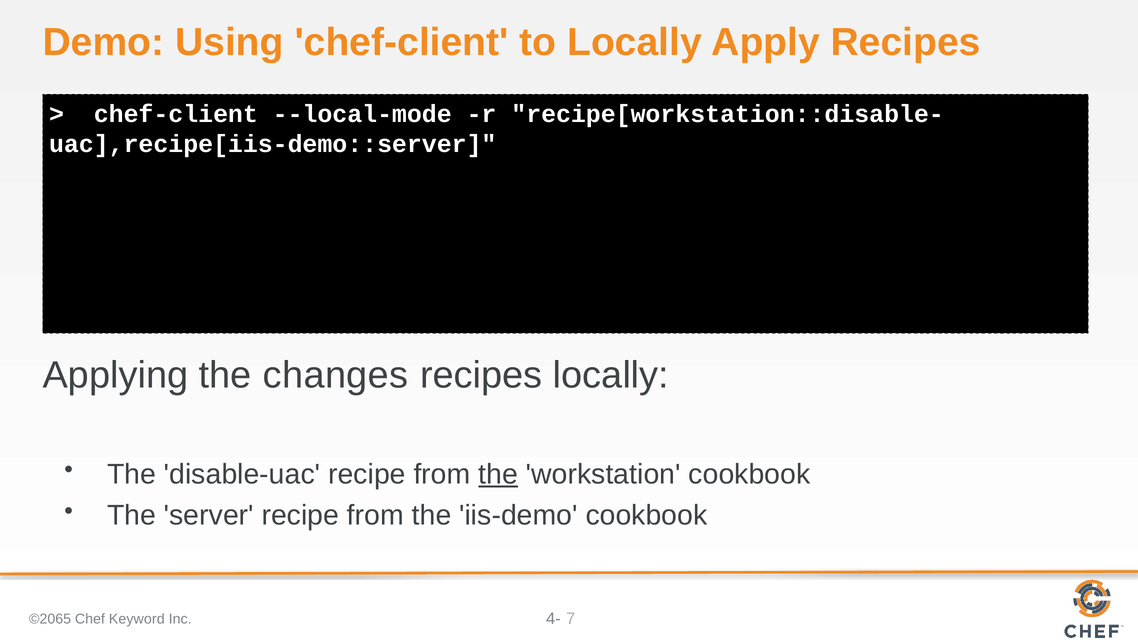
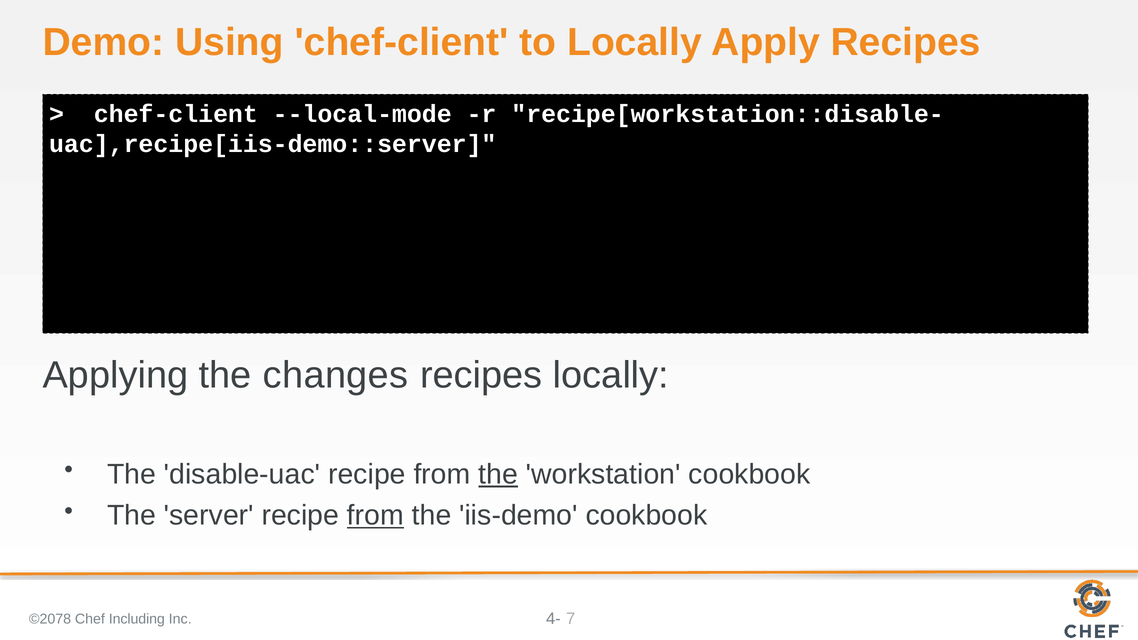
from underline: none -> present (375, 516)
©2065: ©2065 -> ©2078 (50, 619)
Keyword: Keyword -> Including (137, 619)
